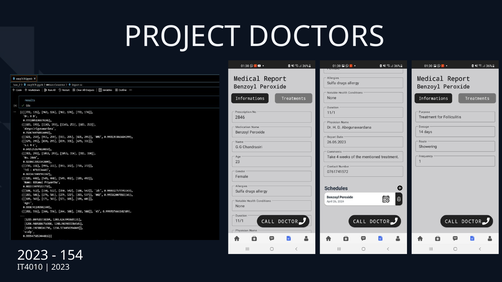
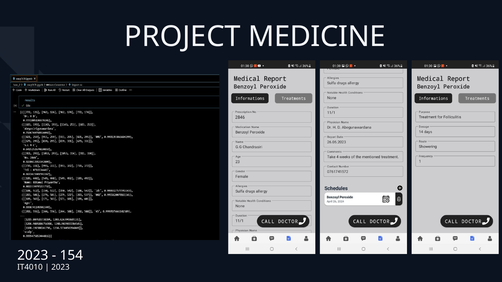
DOCTORS: DOCTORS -> MEDICINE (317, 37)
